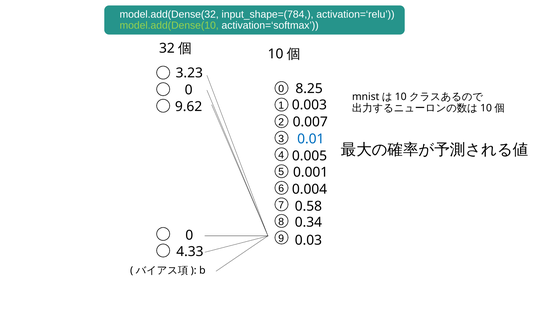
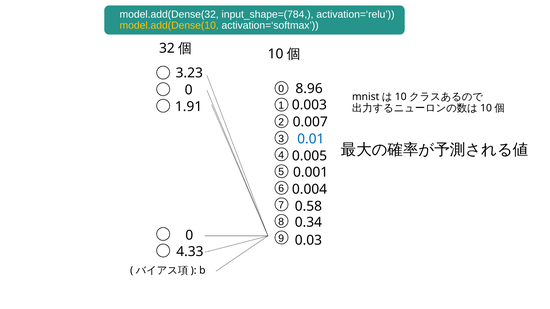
model.add(Dense(10 colour: light green -> yellow (169, 26)
8.25: 8.25 -> 8.96 (309, 89)
9.62: 9.62 -> 1.91 (189, 107)
